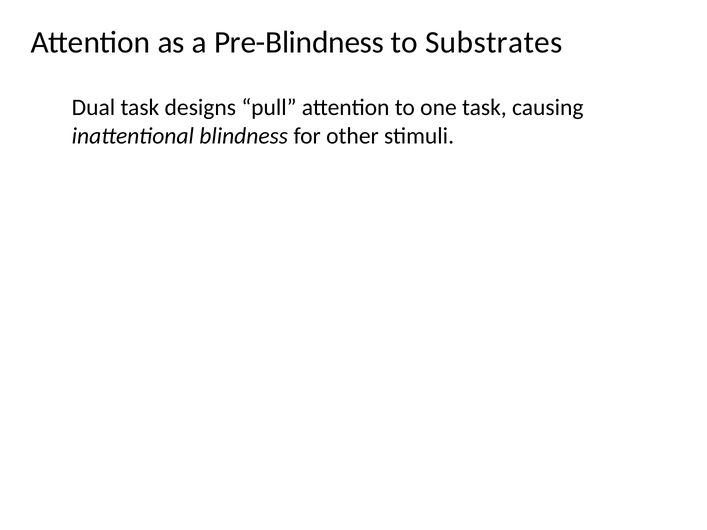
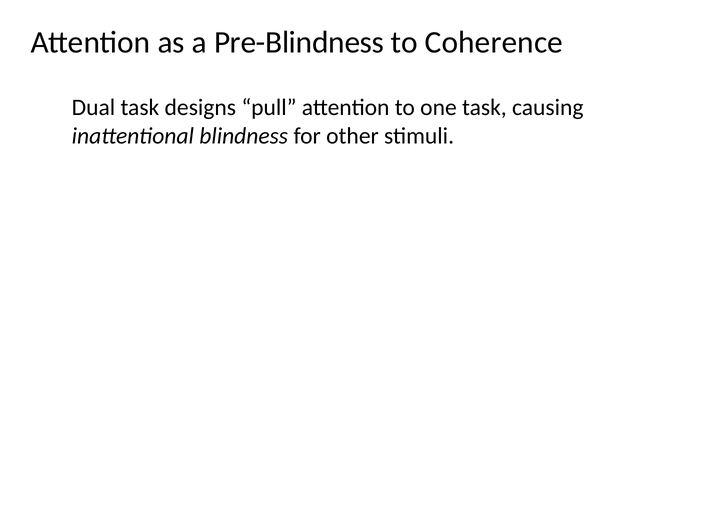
Substrates: Substrates -> Coherence (494, 42)
